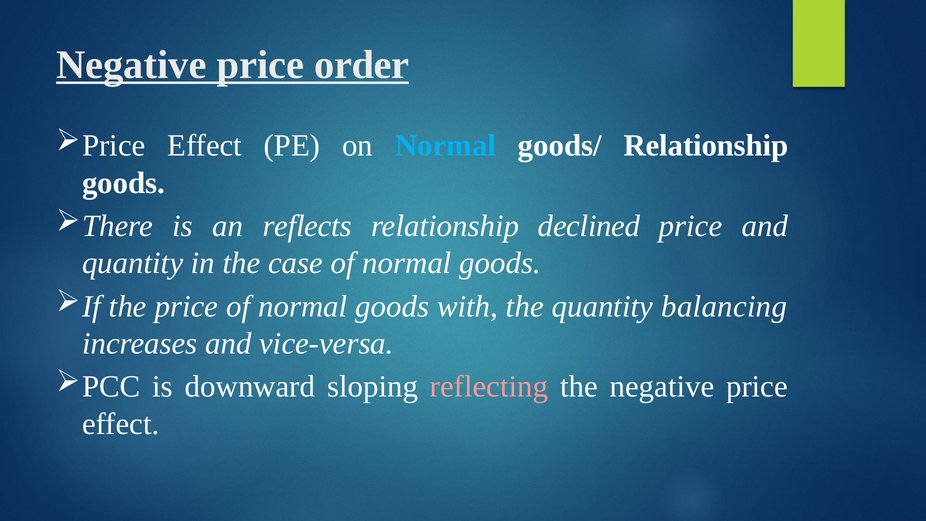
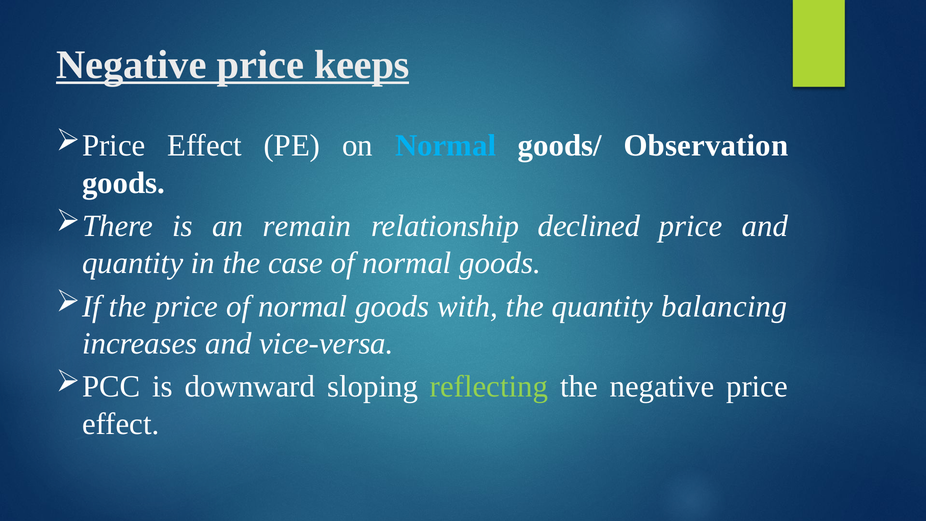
order: order -> keeps (362, 65)
goods/ Relationship: Relationship -> Observation (706, 146)
reflects: reflects -> remain (307, 226)
reflecting colour: pink -> light green (489, 387)
